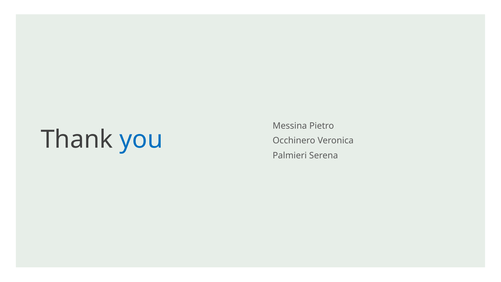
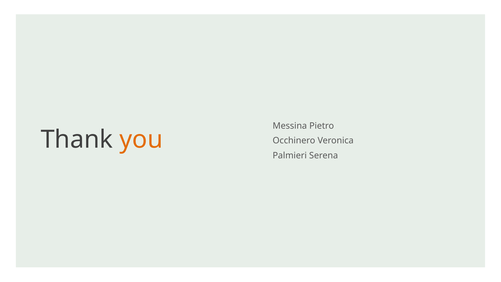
you colour: blue -> orange (141, 139)
